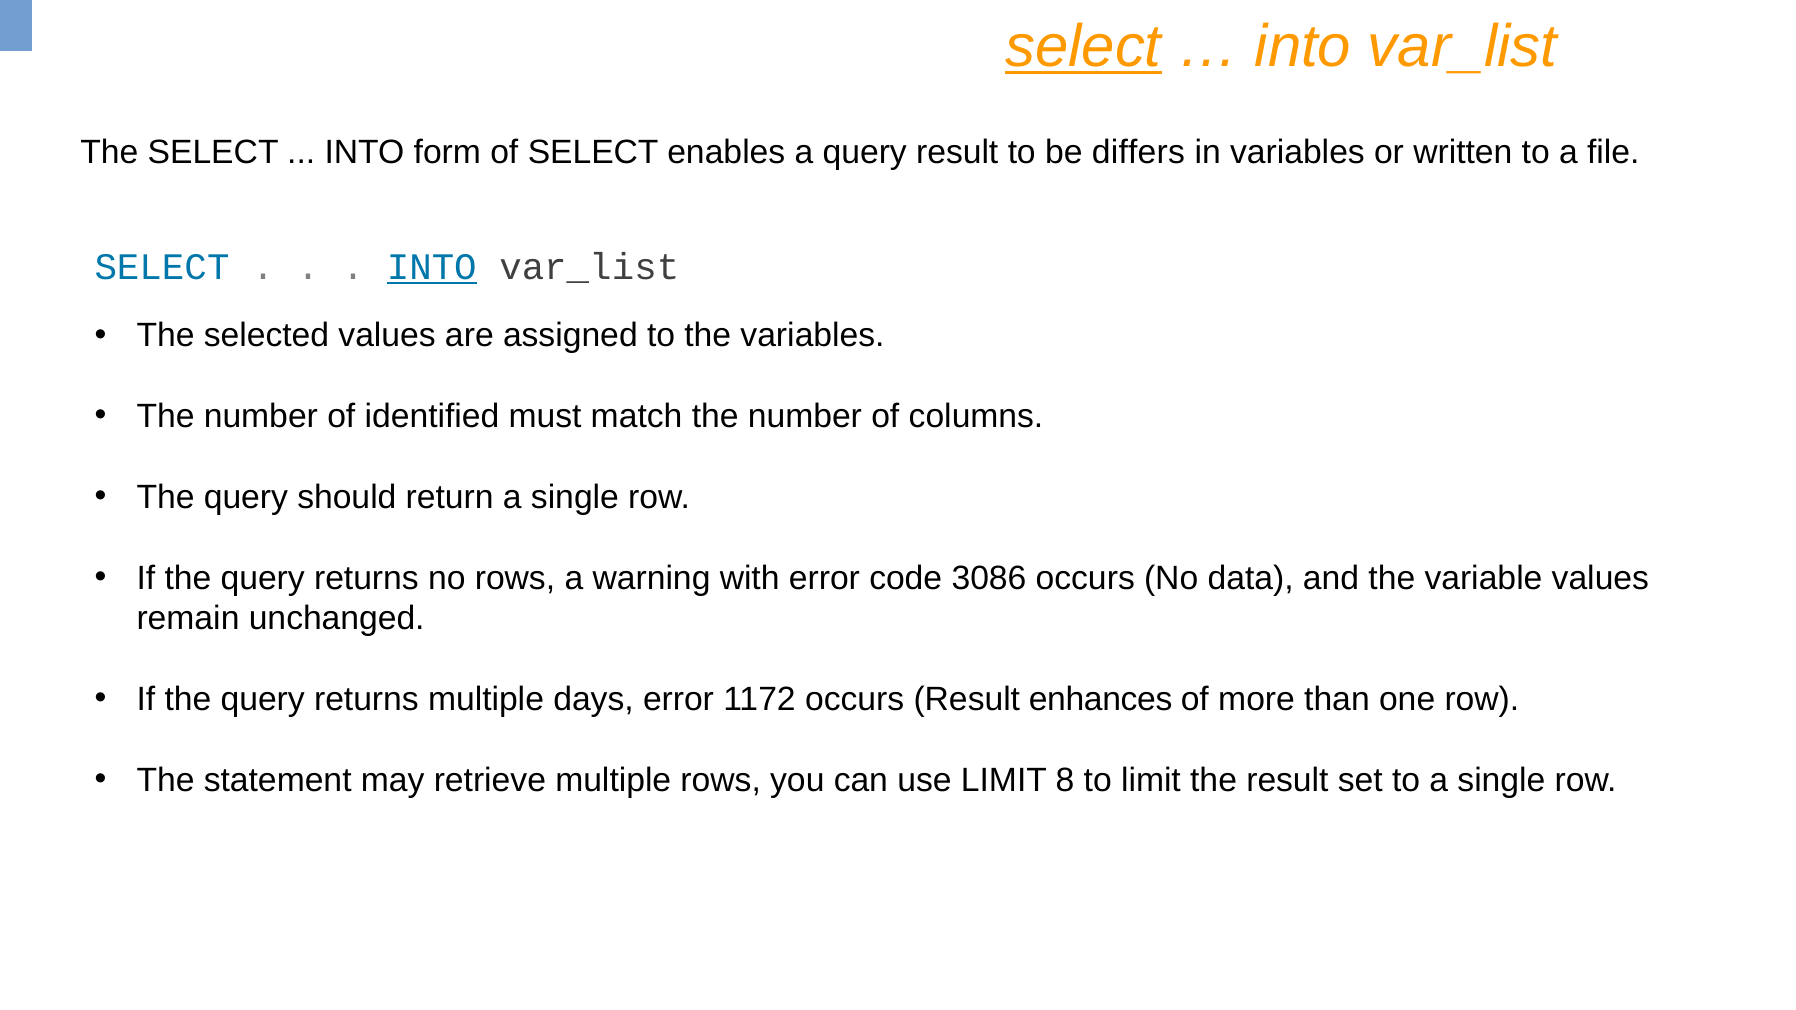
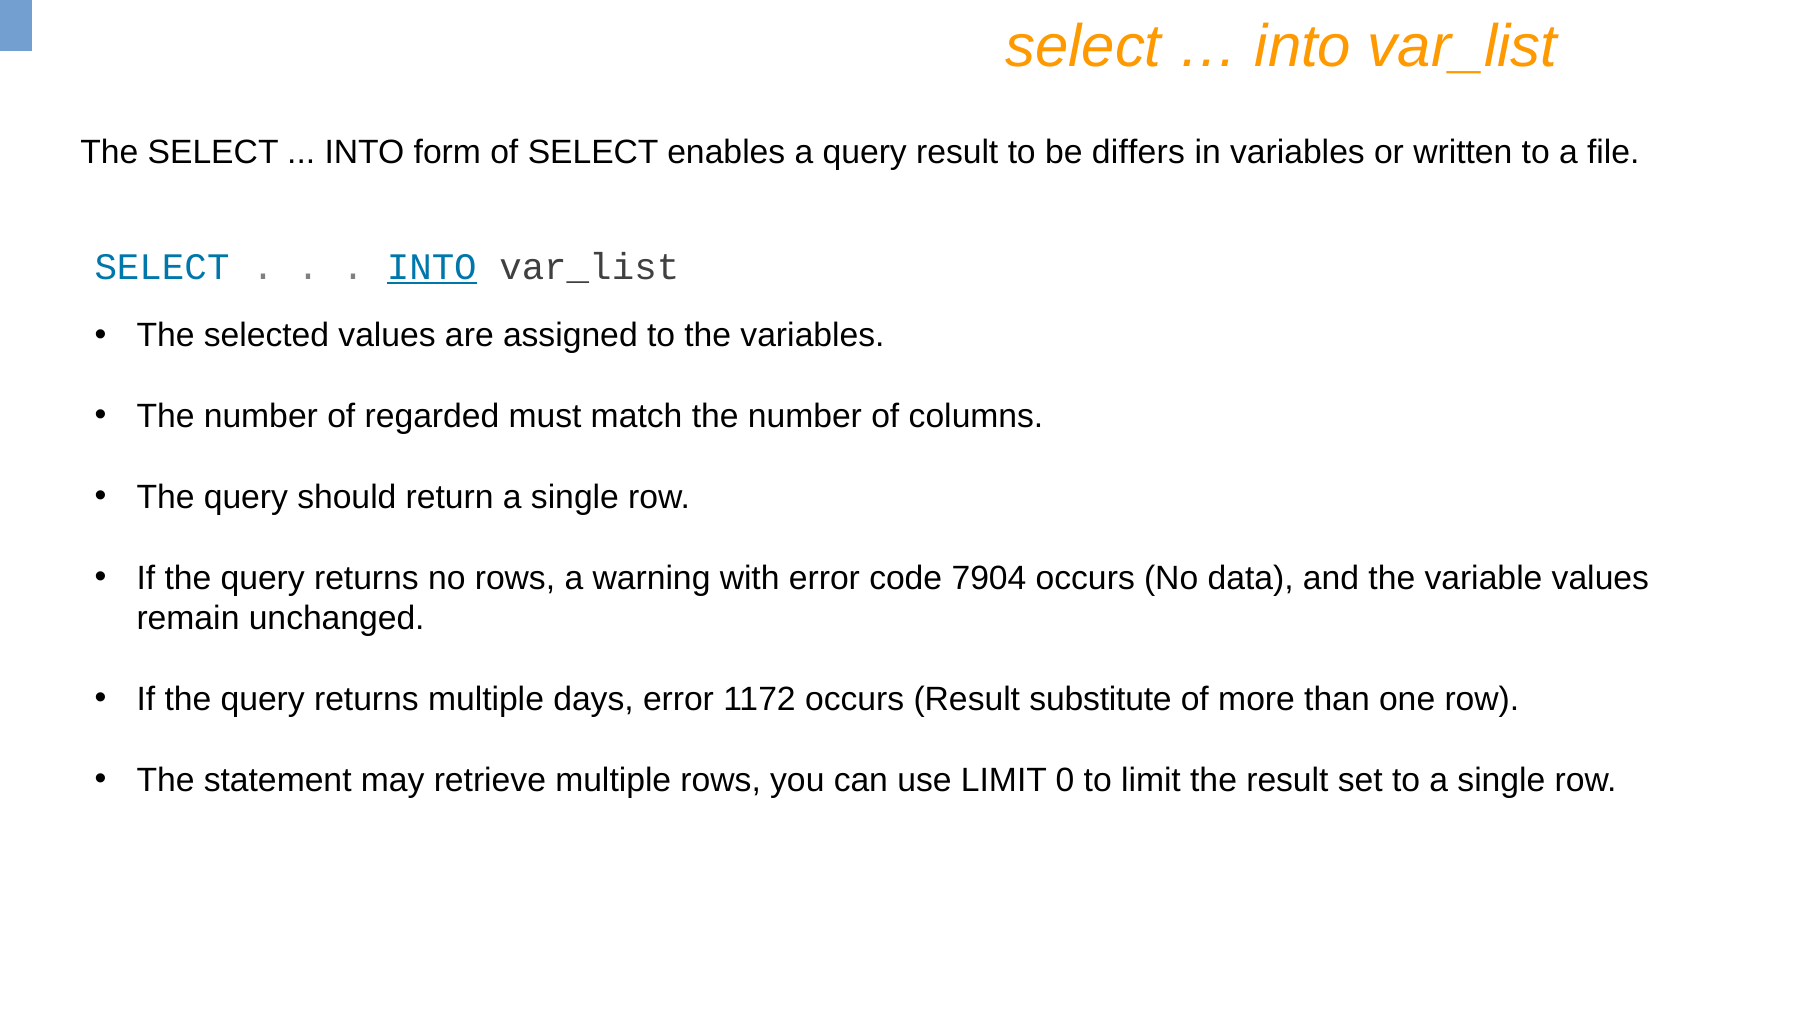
select underline: present -> none (1083, 47)
identified: identified -> regarded (432, 417)
3086: 3086 -> 7904 (989, 578)
enhances: enhances -> substitute (1101, 700)
8: 8 -> 0 (1065, 780)
